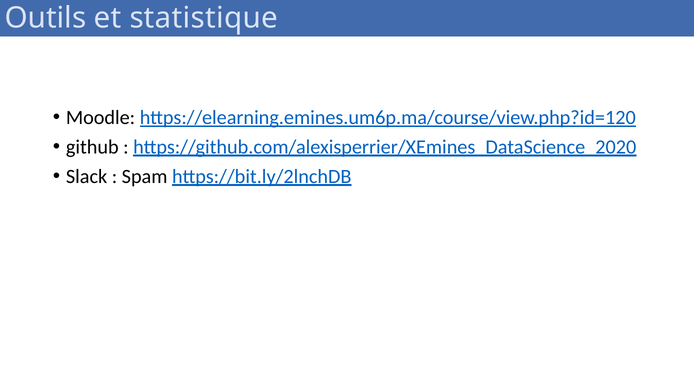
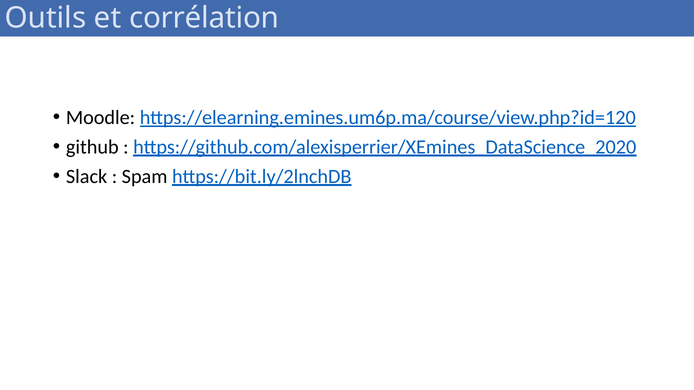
statistique: statistique -> corrélation (204, 18)
